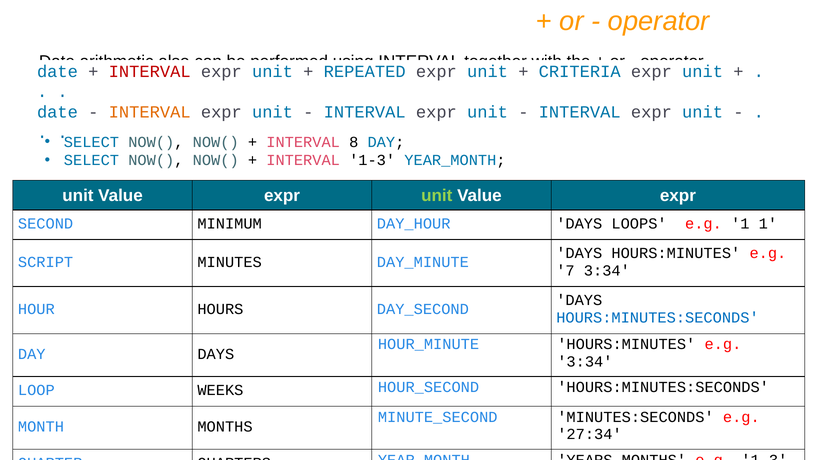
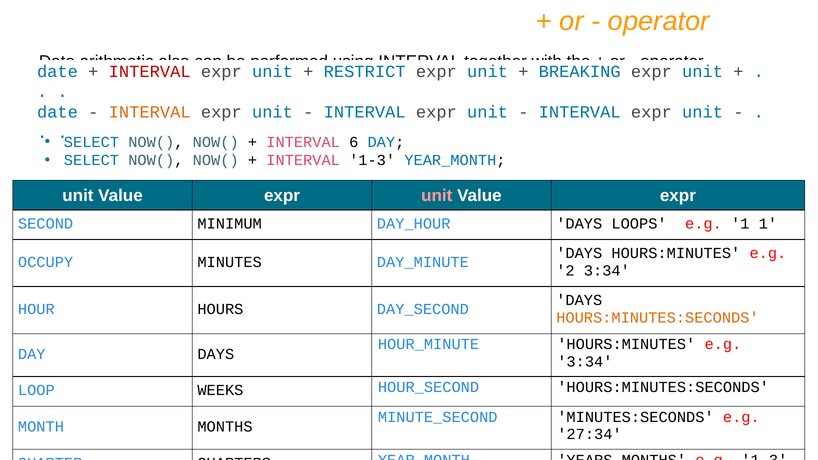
REPEATED: REPEATED -> RESTRICT (365, 71)
CRITERIA: CRITERIA -> BREAKING (580, 71)
8: 8 -> 6 (354, 142)
unit colour: light green -> pink (437, 195)
SCRIPT: SCRIPT -> OCCUPY (46, 262)
7: 7 -> 2 (565, 271)
HOURS:MINUTES:SECONDS colour: blue -> orange (657, 318)
